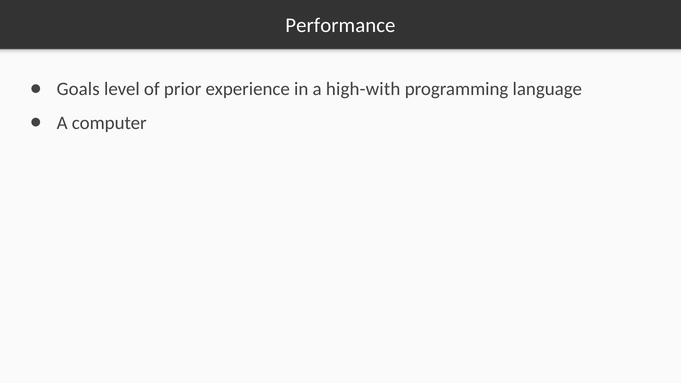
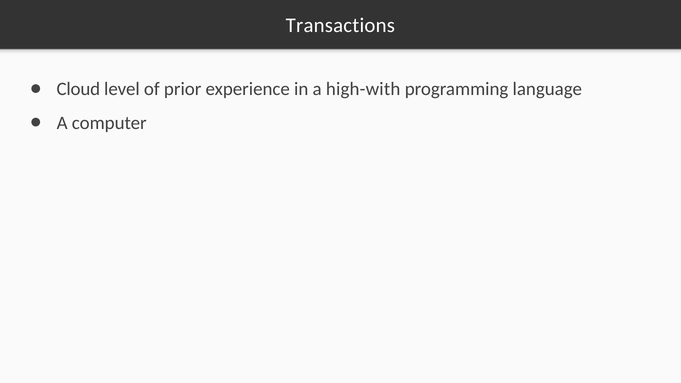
Performance: Performance -> Transactions (340, 26)
Goals: Goals -> Cloud (78, 89)
